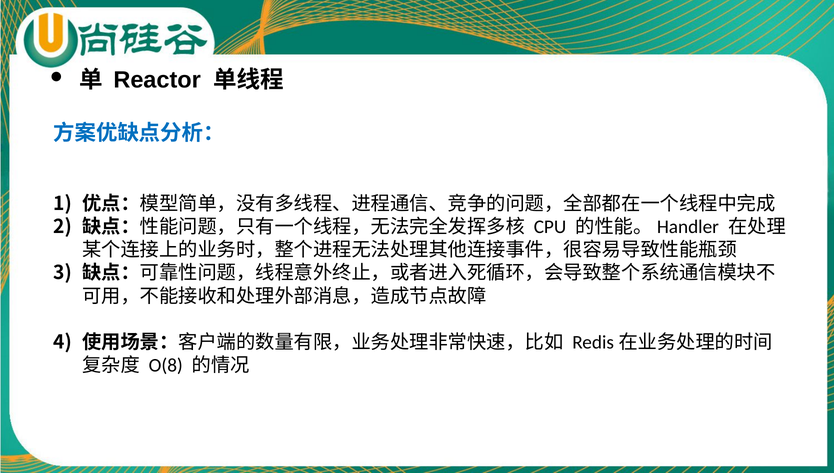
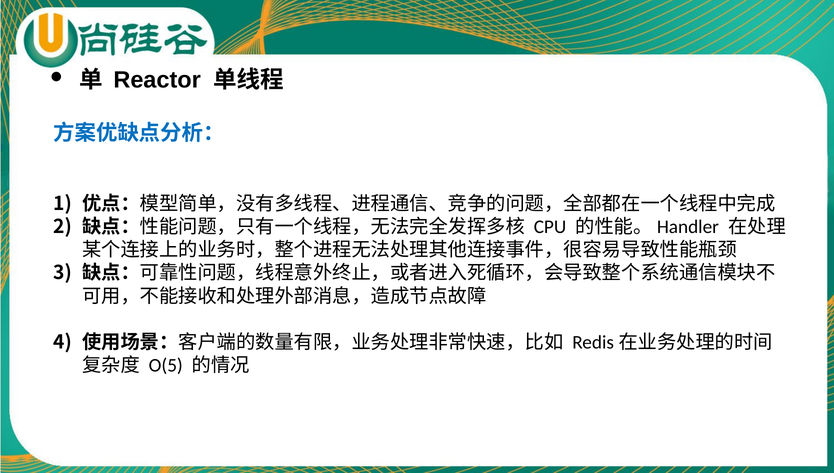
O(8: O(8 -> O(5 (166, 366)
